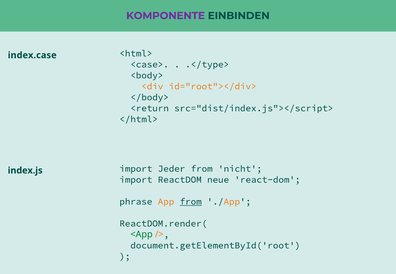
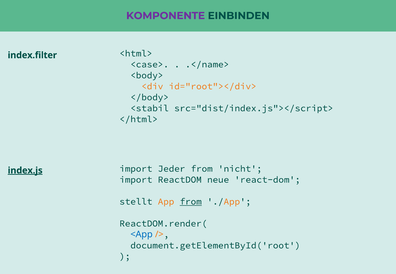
index.case: index.case -> index.filter (32, 55)
.</type>: .</type> -> .</name> (207, 64)
<return: <return -> <stabil (150, 108)
index.js underline: none -> present (25, 171)
phrase: phrase -> stellt (136, 202)
<App colour: green -> blue (142, 235)
